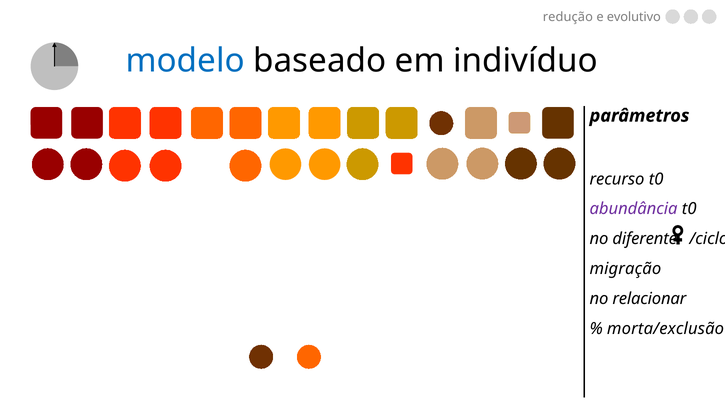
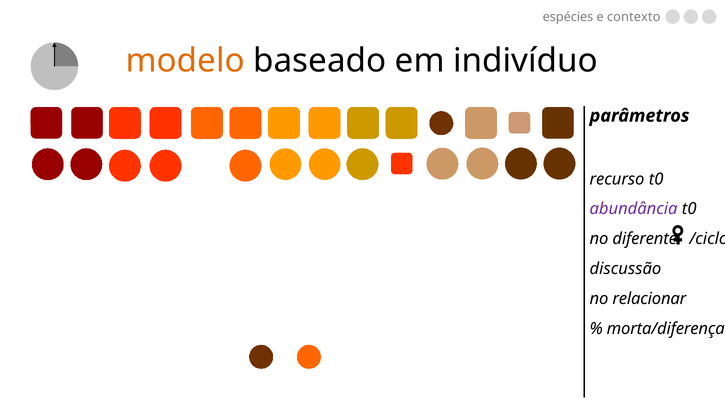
redução: redução -> espécies (568, 17)
evolutivo: evolutivo -> contexto (634, 17)
modelo colour: blue -> orange (185, 61)
migração: migração -> discussão (625, 269)
morta/exclusão: morta/exclusão -> morta/diferença (666, 328)
